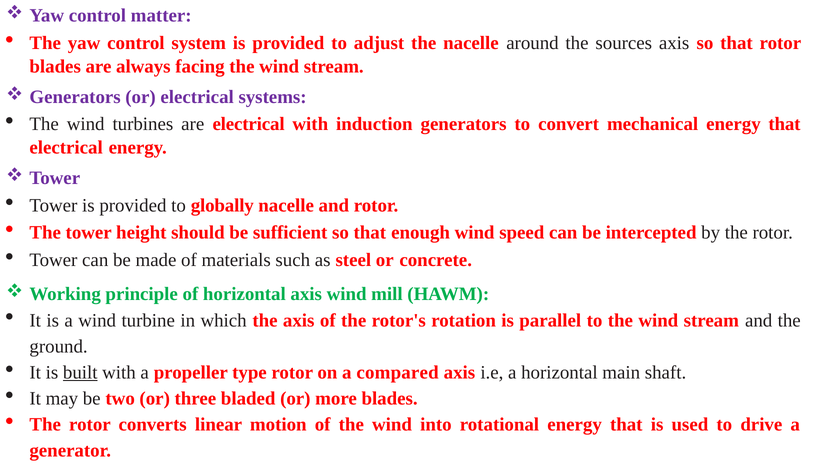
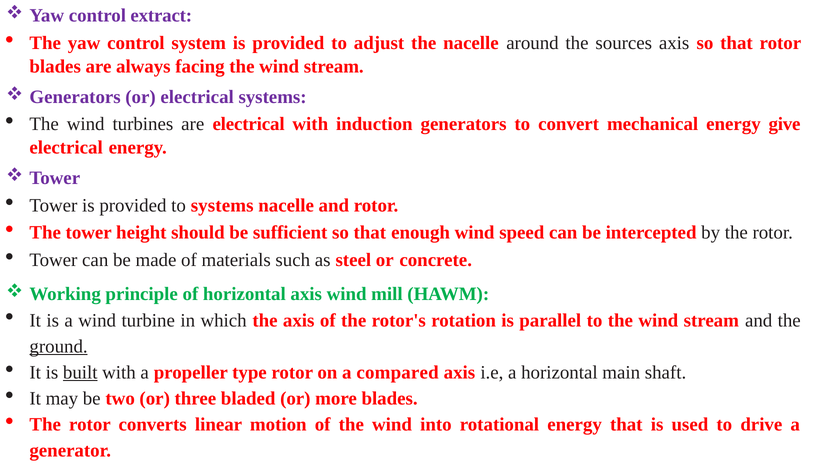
matter: matter -> extract (161, 16)
mechanical energy that: that -> give (785, 124)
to globally: globally -> systems (222, 206)
ground underline: none -> present (59, 347)
